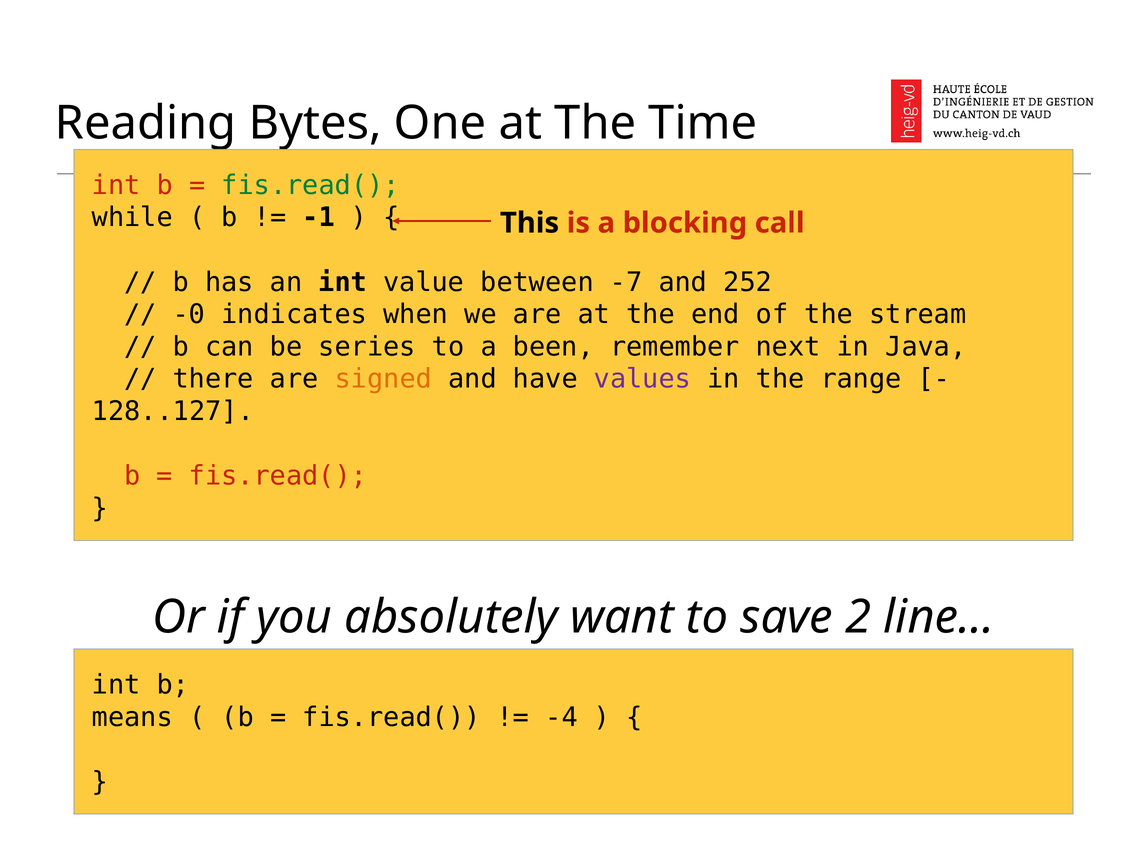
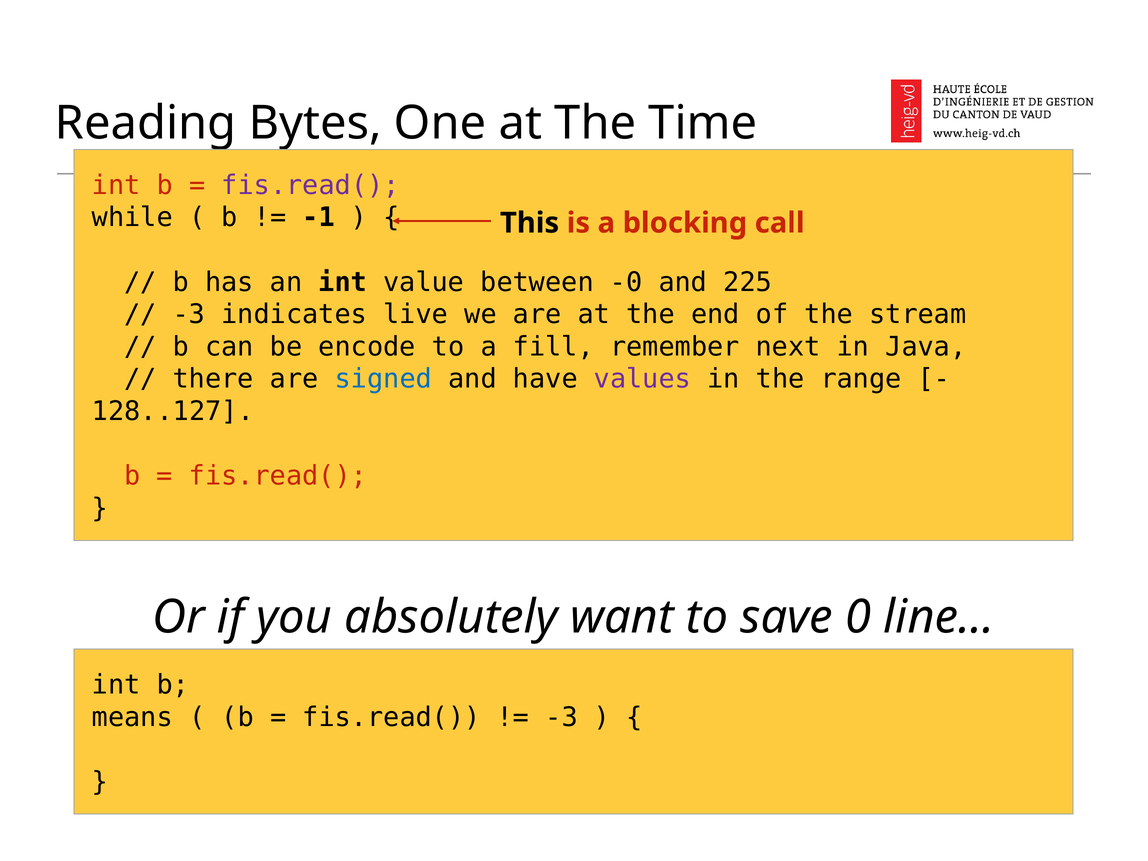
fis.read( colour: green -> purple (311, 185)
-7: -7 -> -0 (626, 282)
252: 252 -> 225 (748, 282)
-0: -0 -> -3 (189, 314)
when: when -> live (416, 314)
series: series -> encode (367, 347)
been: been -> fill (553, 347)
signed colour: orange -> blue (383, 379)
2: 2 -> 0 (858, 617)
-4: -4 -> -3 (562, 717)
